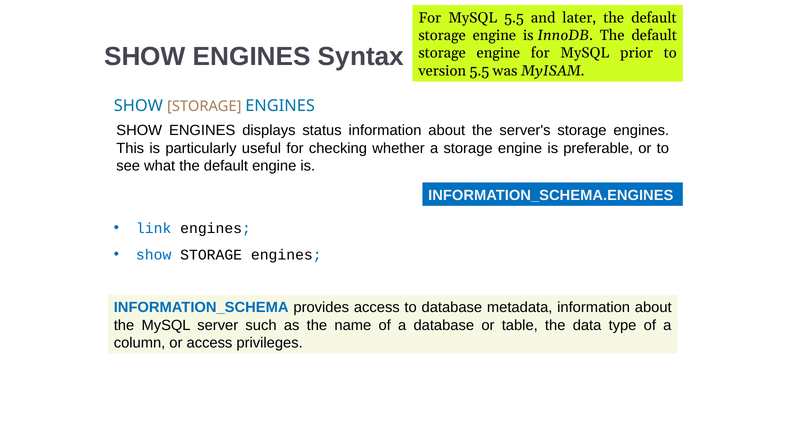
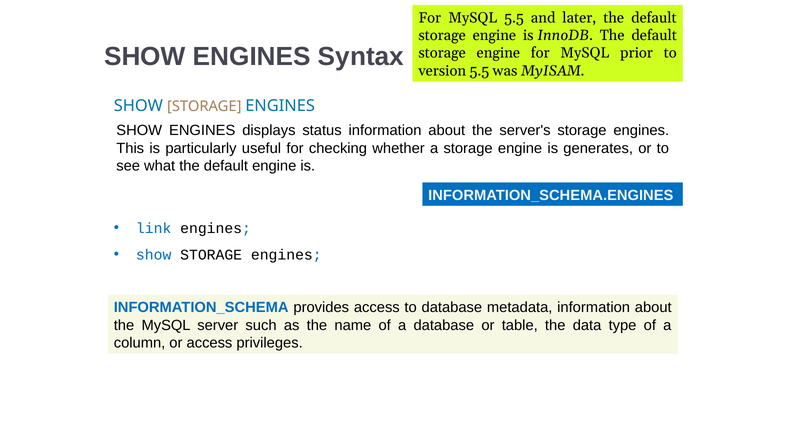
preferable: preferable -> generates (598, 148)
